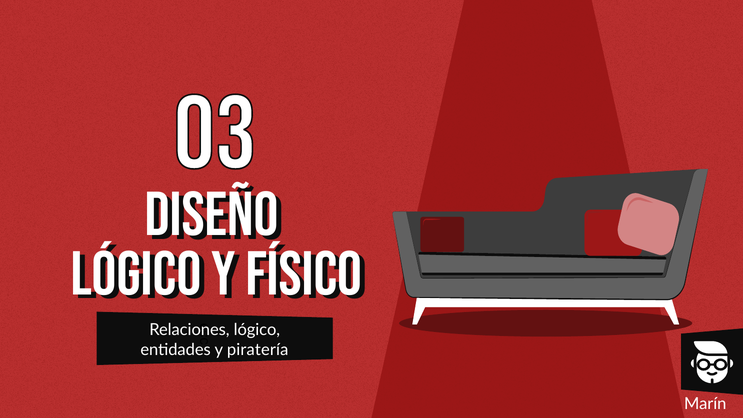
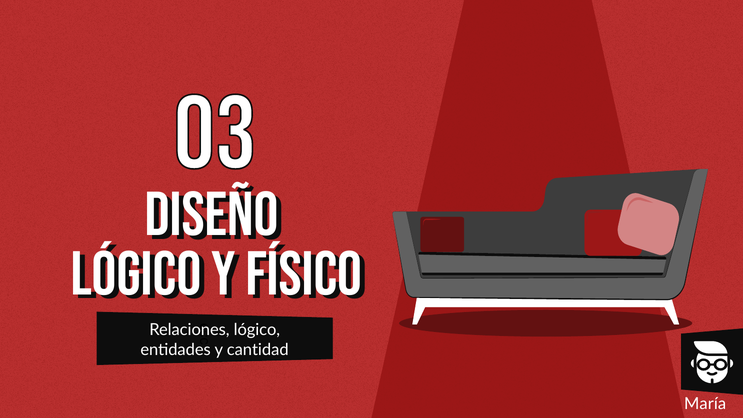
piratería: piratería -> cantidad (258, 350)
Marín: Marín -> María (705, 404)
